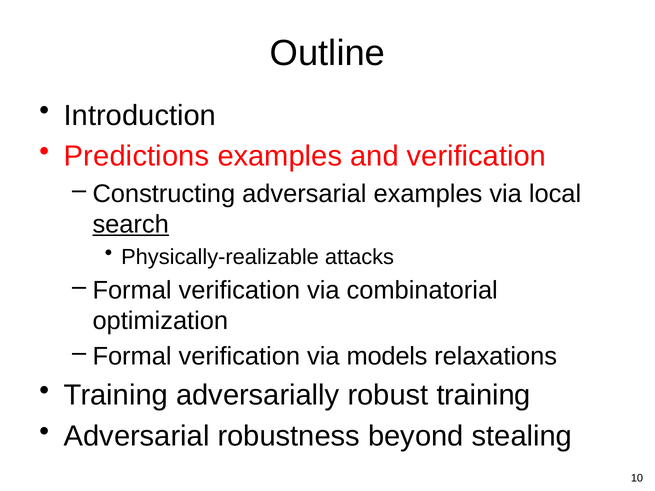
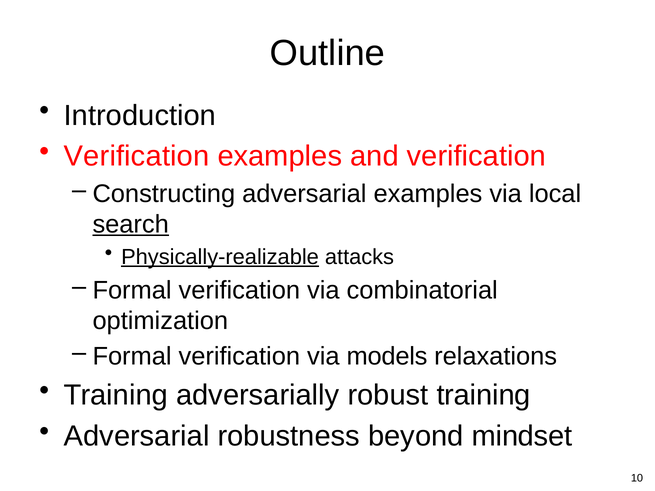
Predictions: Predictions -> Verification (137, 156)
Physically-realizable underline: none -> present (220, 257)
stealing: stealing -> mindset (522, 436)
